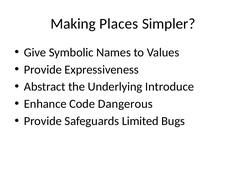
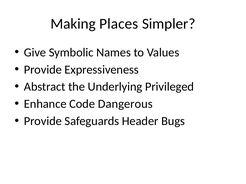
Introduce: Introduce -> Privileged (170, 87)
Limited: Limited -> Header (140, 121)
